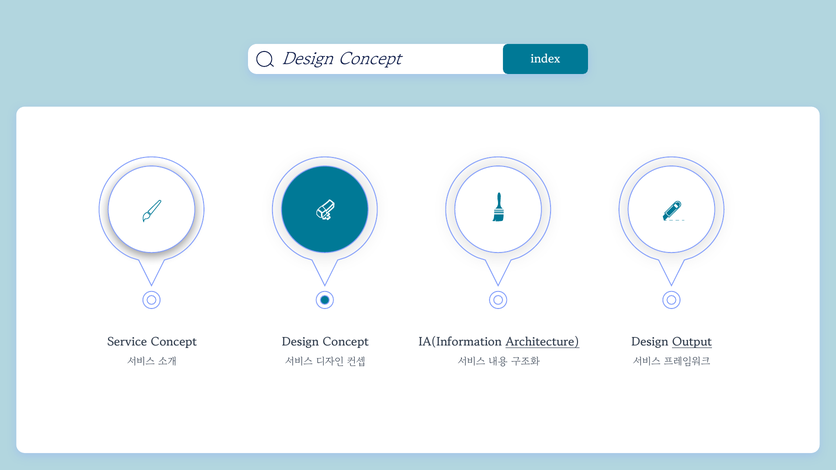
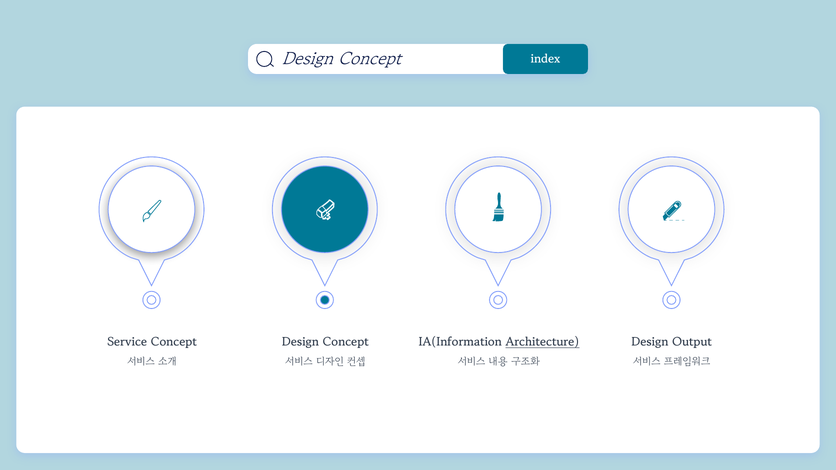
Output underline: present -> none (692, 343)
